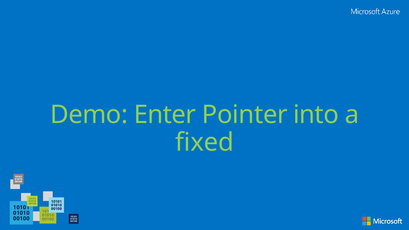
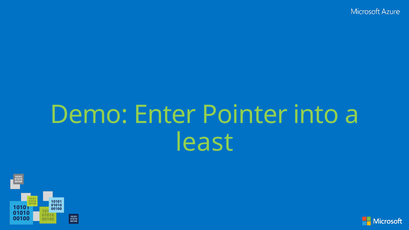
fixed: fixed -> least (204, 142)
